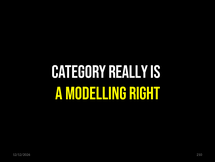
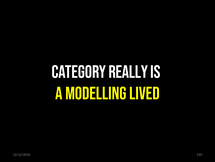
RIGHT: RIGHT -> LIVED (144, 93)
